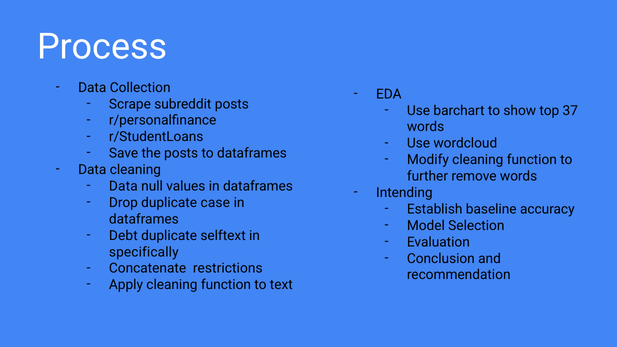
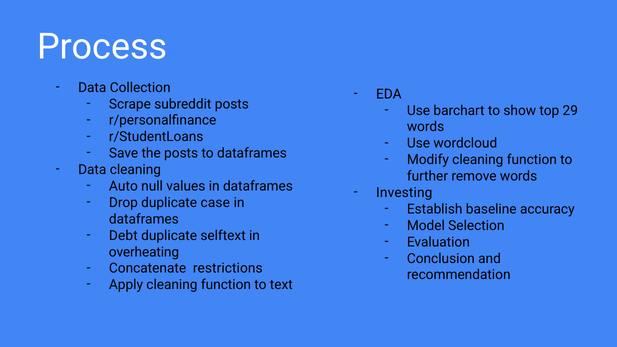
37: 37 -> 29 (570, 111)
Data: Data -> Auto (123, 186)
Intending: Intending -> Investing (404, 193)
specifically: specifically -> overheating (144, 252)
